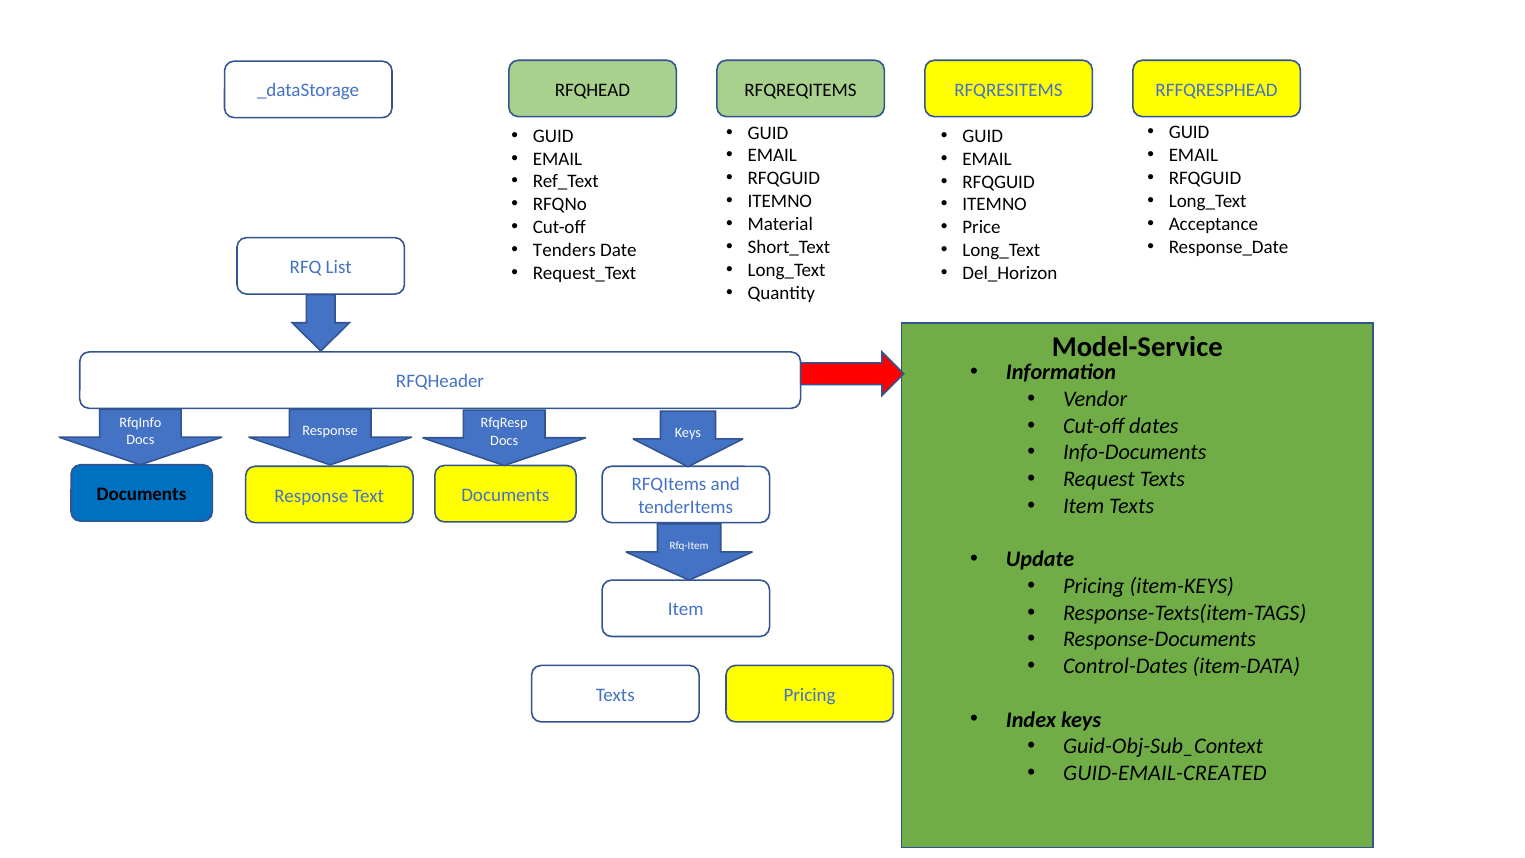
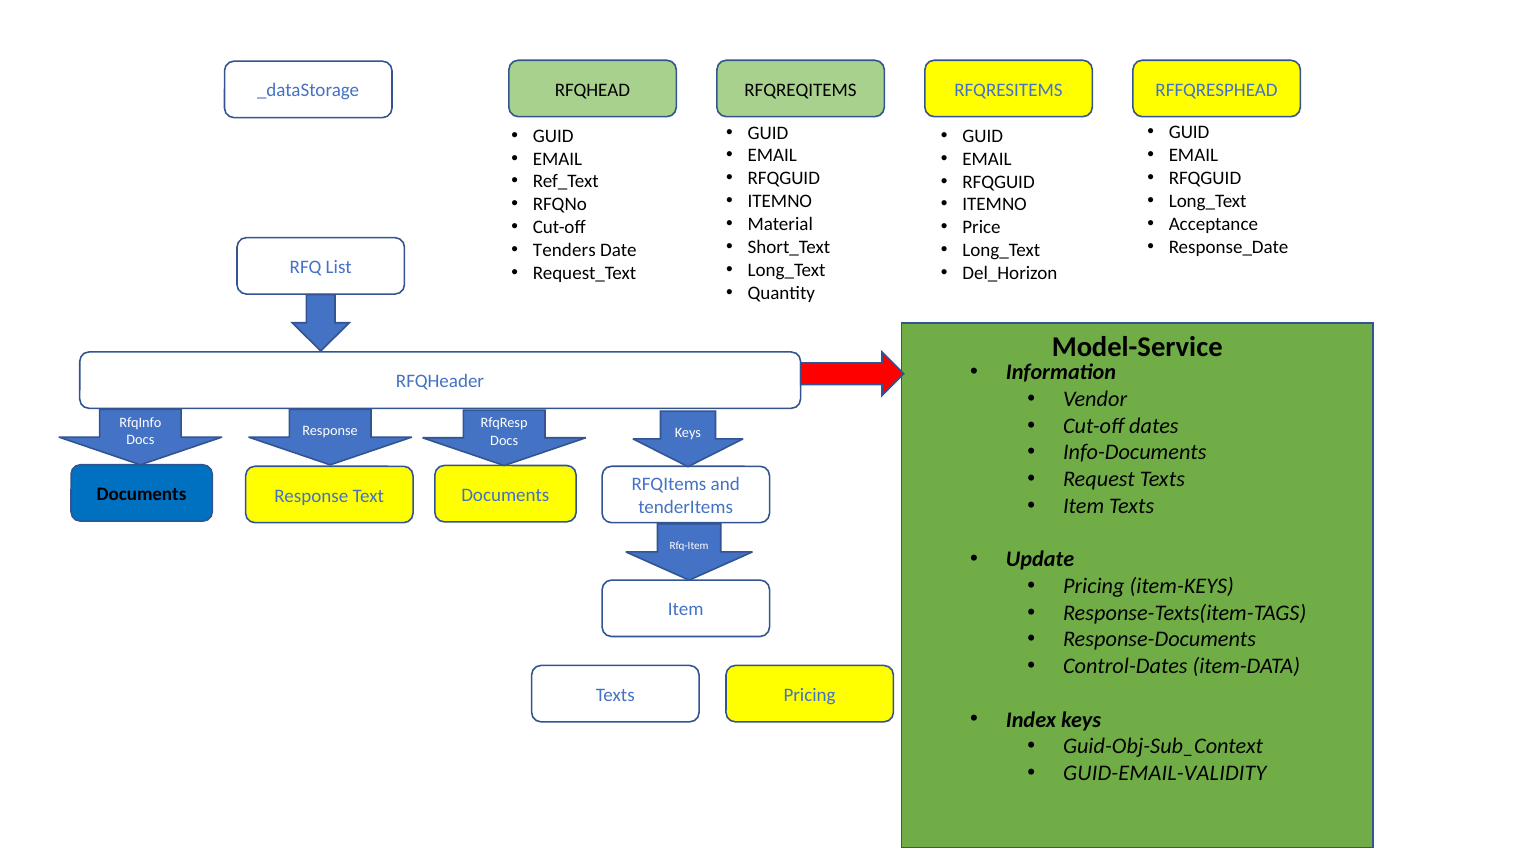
GUID-EMAIL-CREATED: GUID-EMAIL-CREATED -> GUID-EMAIL-VALIDITY (1165, 773)
